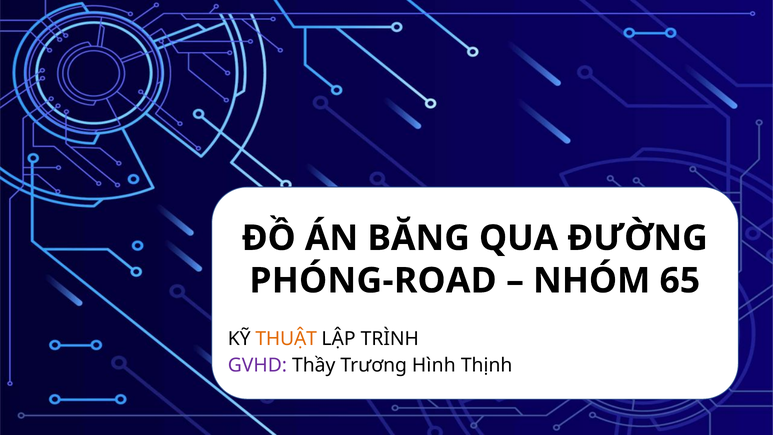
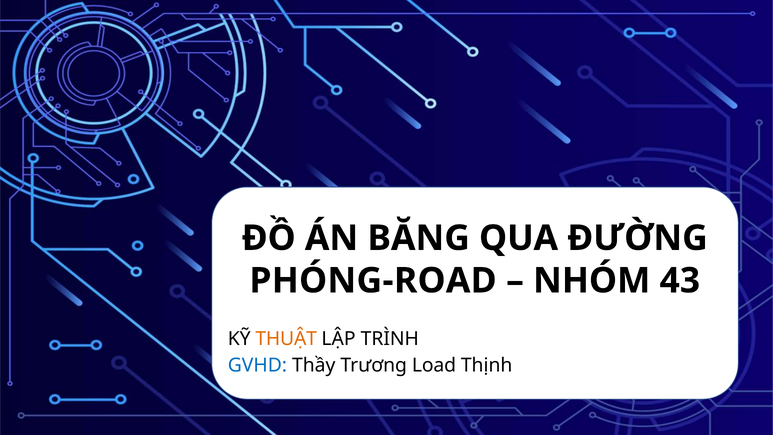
65: 65 -> 43 (680, 281)
GVHD colour: purple -> blue (257, 365)
Hình: Hình -> Load (434, 365)
